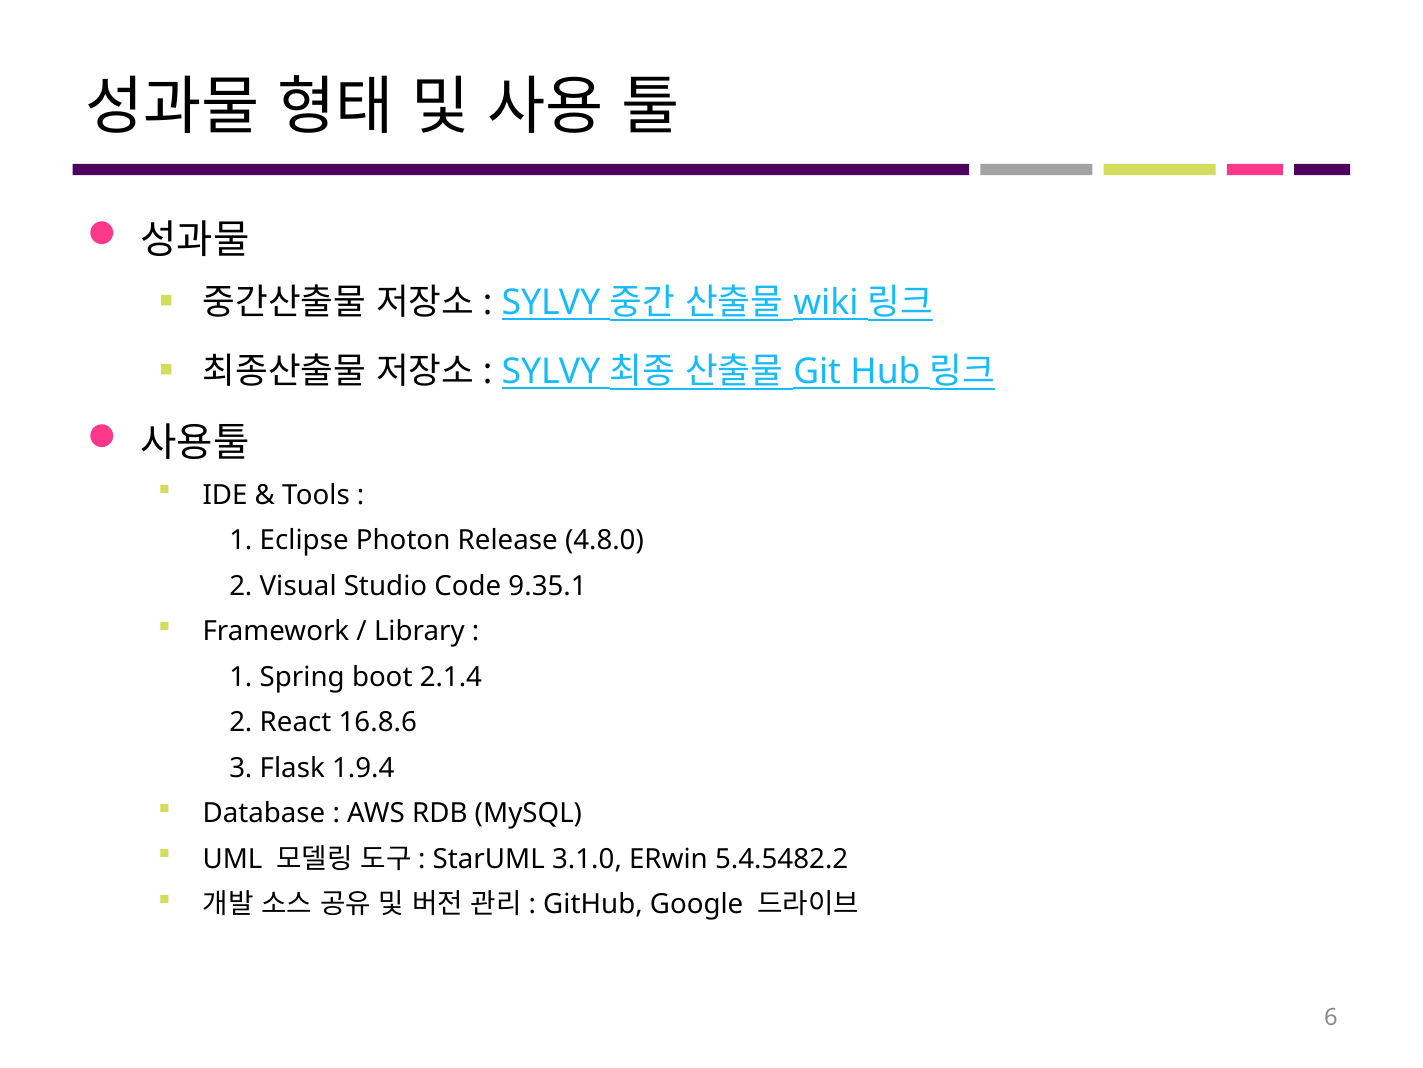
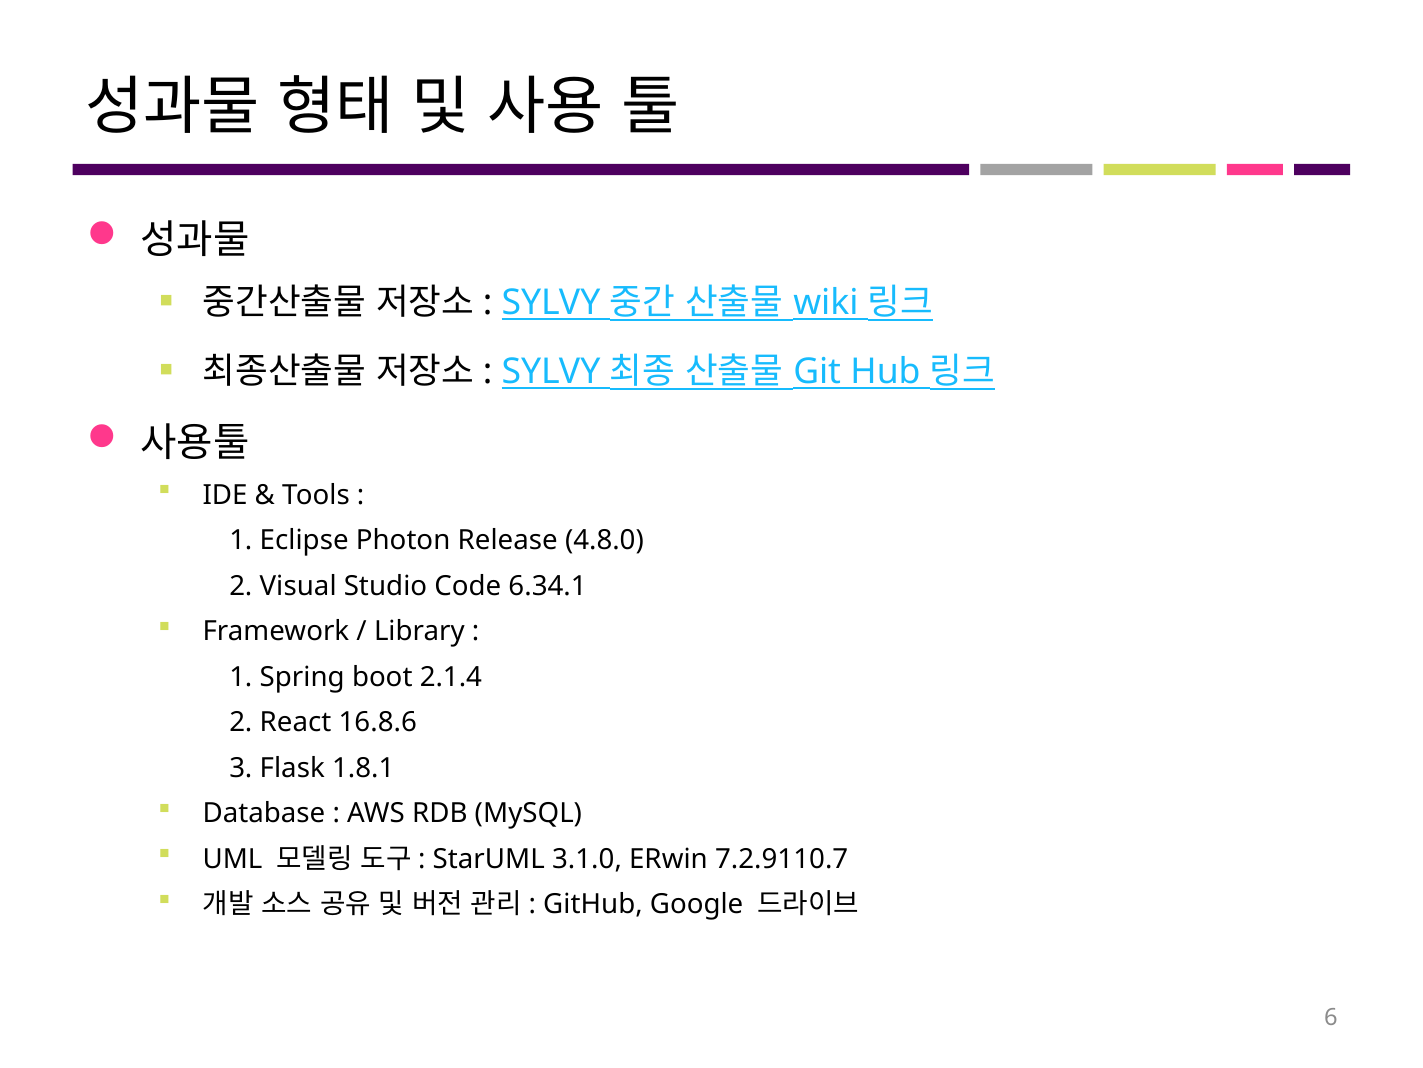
9.35.1: 9.35.1 -> 6.34.1 (548, 586)
1.9.4: 1.9.4 -> 1.8.1 (363, 767)
5.4.5482.2: 5.4.5482.2 -> 7.2.9110.7 (782, 858)
